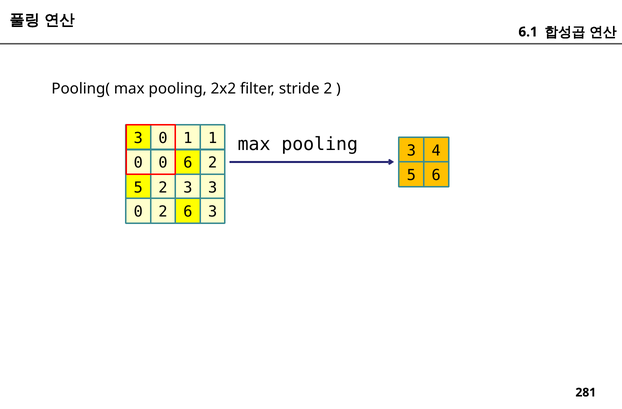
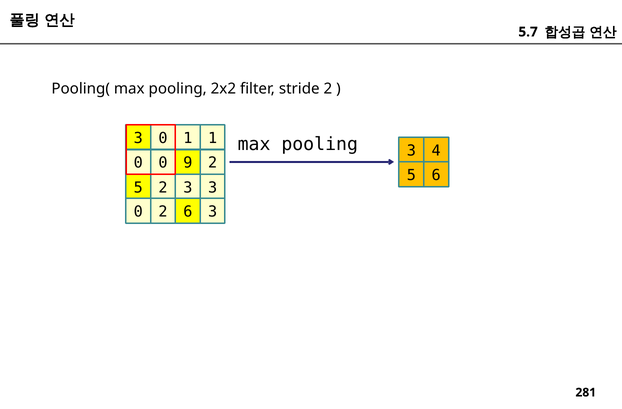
6.1: 6.1 -> 5.7 (528, 32)
0 6: 6 -> 9 (188, 163)
